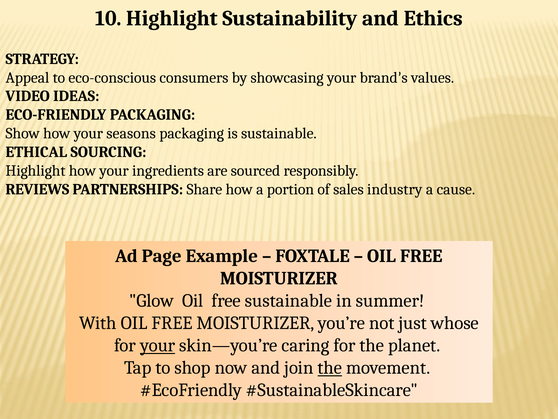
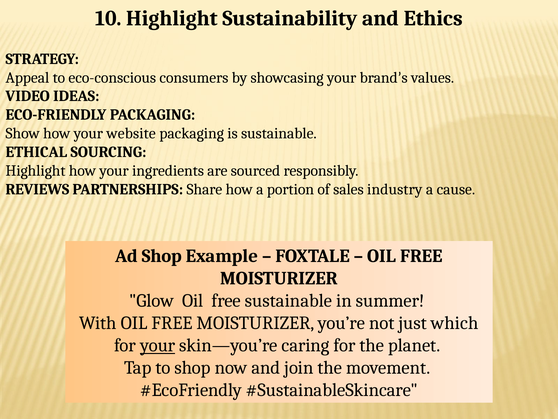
seasons: seasons -> website (131, 133)
Ad Page: Page -> Shop (162, 256)
whose: whose -> which (455, 323)
the underline: present -> none (330, 367)
